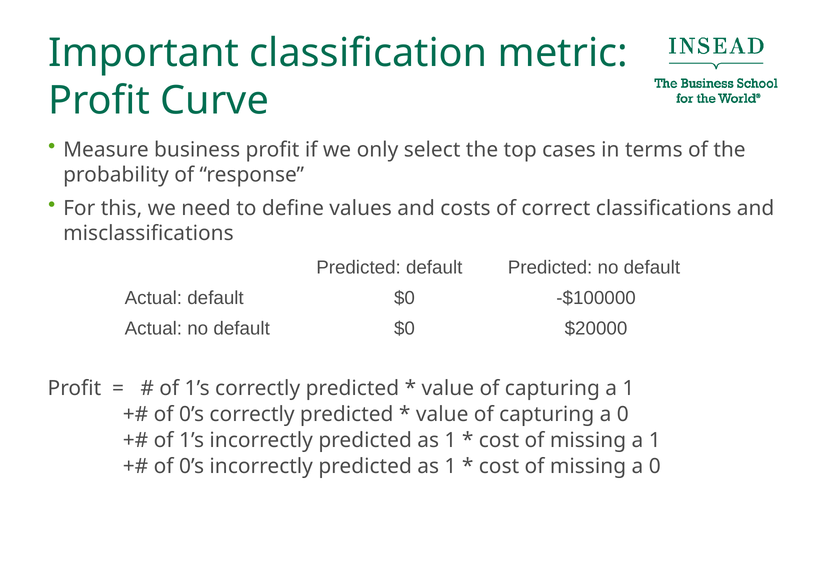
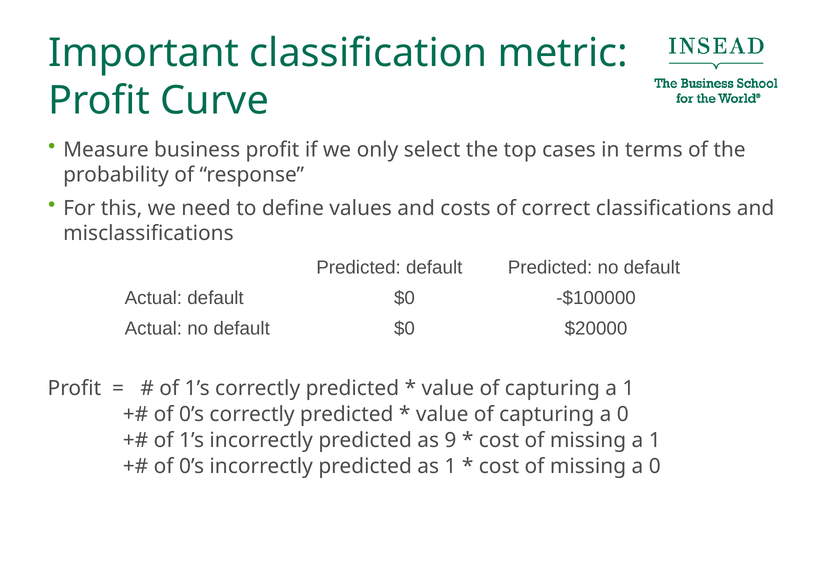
1: 1 -> 9 (450, 440)
